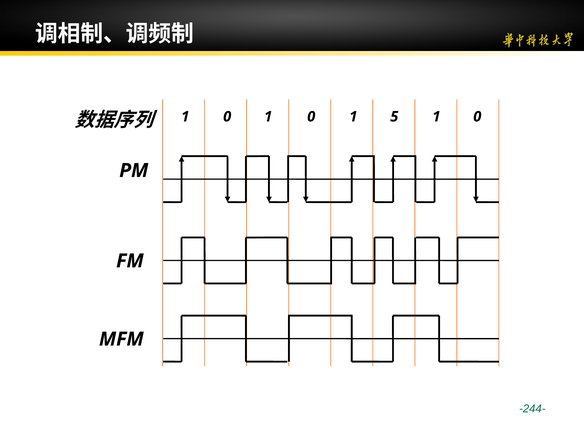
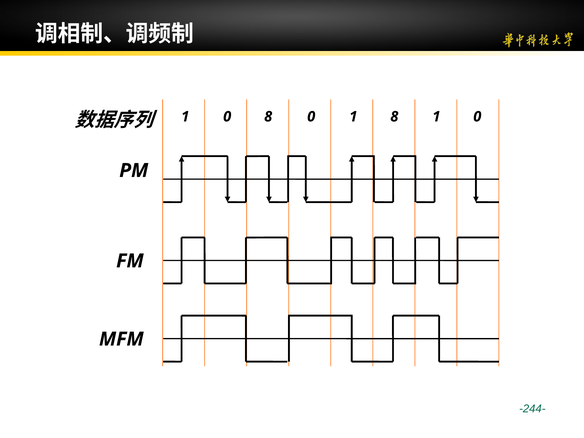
1: 1 -> 8 (268, 117)
1 5: 5 -> 8 (394, 117)
